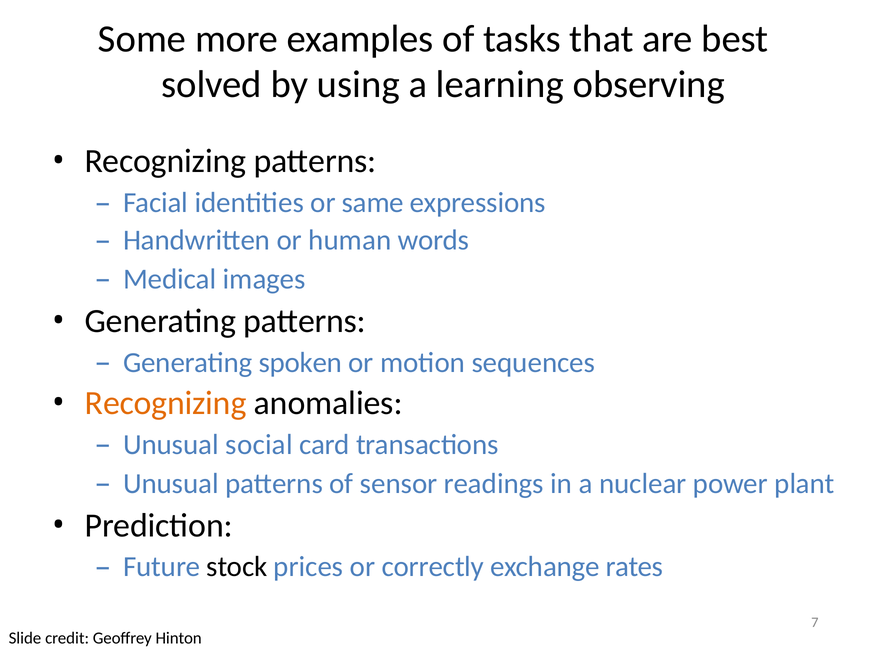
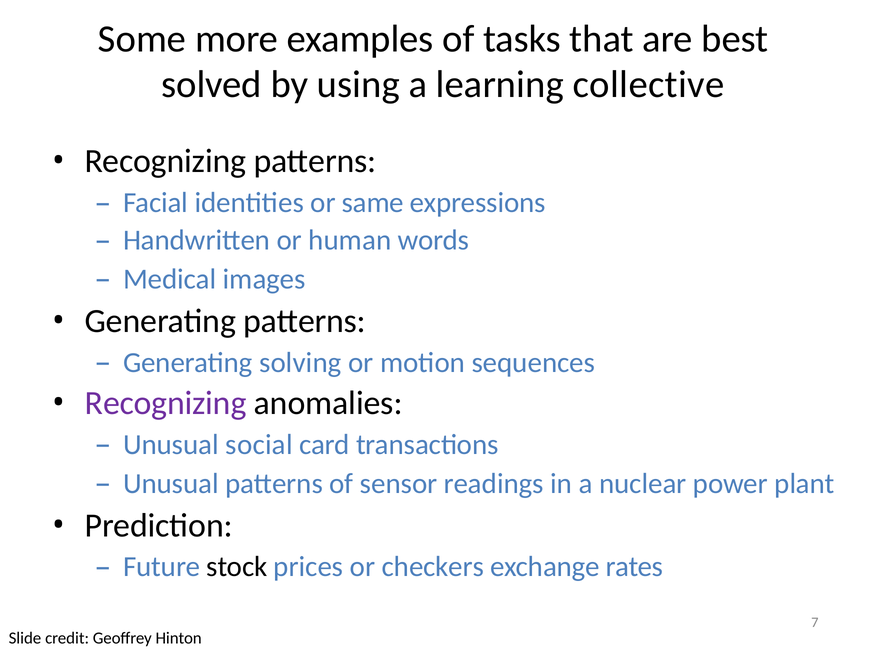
observing: observing -> collective (649, 85)
spoken: spoken -> solving (300, 363)
Recognizing colour: orange -> purple (166, 403)
correctly: correctly -> checkers (433, 567)
